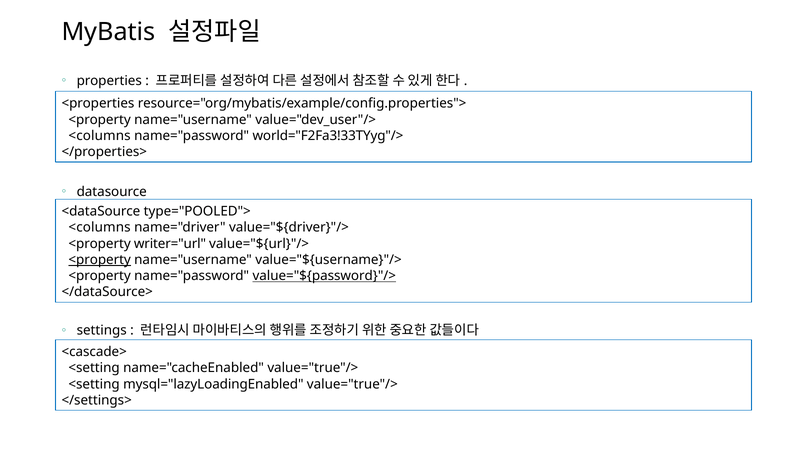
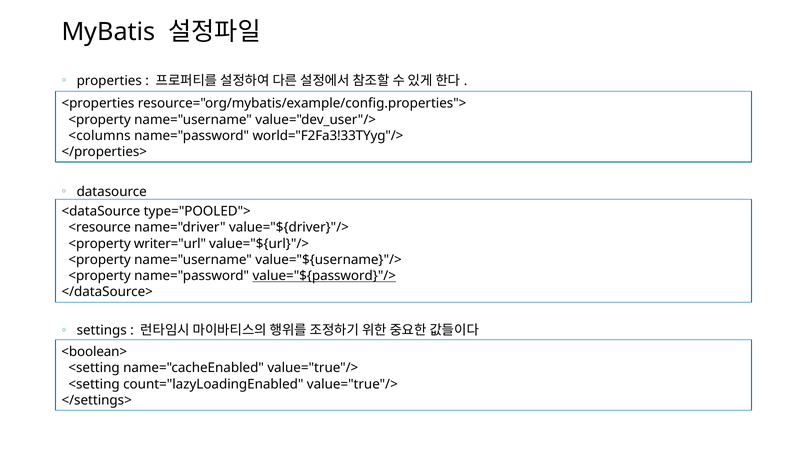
<columns: <columns -> <resource (100, 227)
<property underline: present -> none (100, 260)
<cascade>: <cascade> -> <boolean> (94, 352)
mysql="lazyLoadingEnabled: mysql="lazyLoadingEnabled -> count="lazyLoadingEnabled (213, 384)
